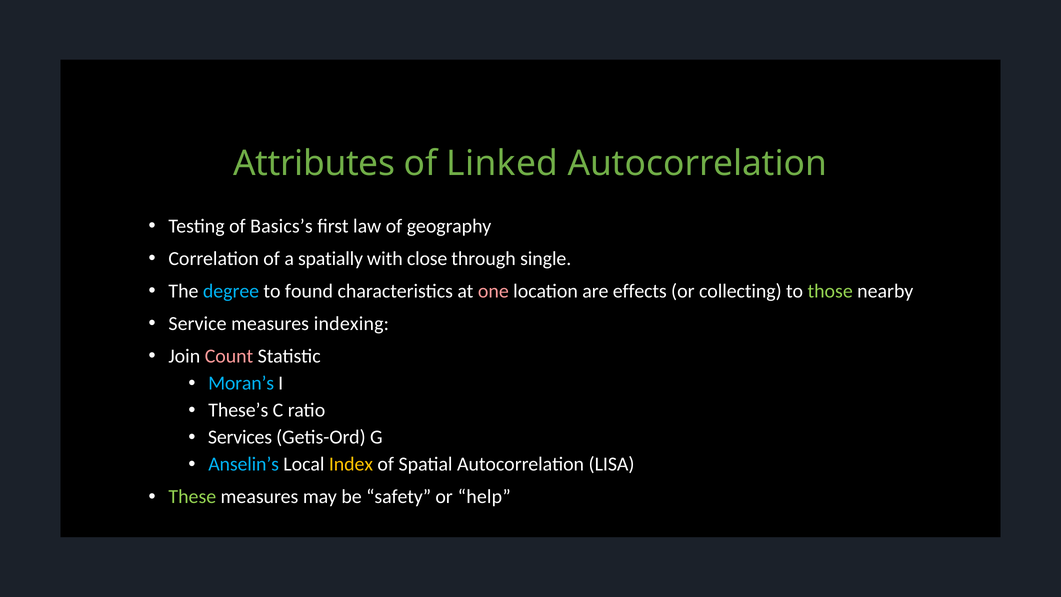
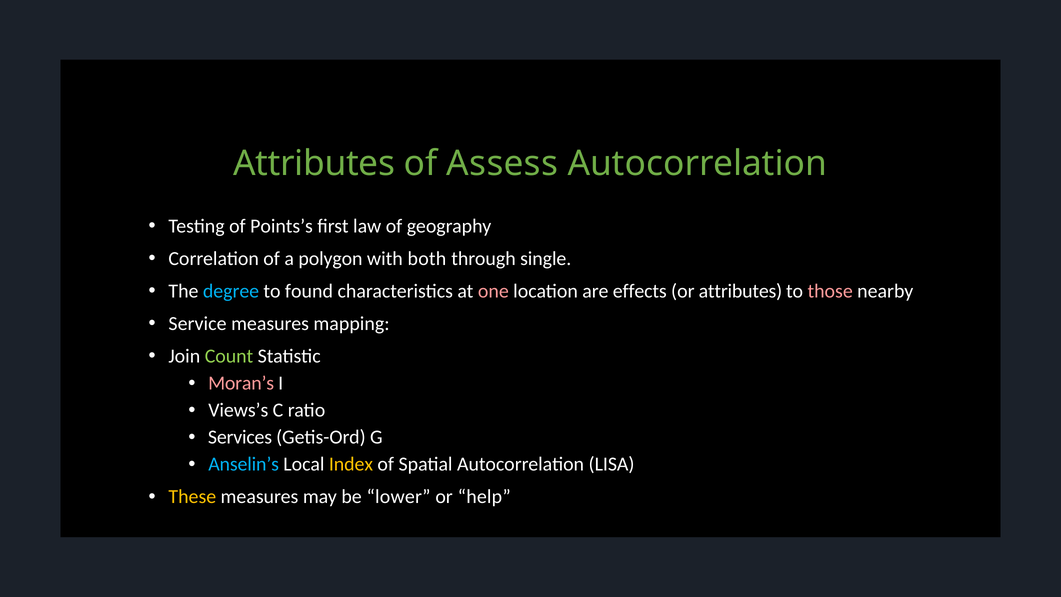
Linked: Linked -> Assess (502, 164)
Basics’s: Basics’s -> Points’s (282, 226)
spatially: spatially -> polygon (330, 258)
close: close -> both (427, 258)
or collecting: collecting -> attributes (740, 291)
those colour: light green -> pink (830, 291)
indexing: indexing -> mapping (352, 324)
Count colour: pink -> light green (229, 356)
Moran’s colour: light blue -> pink (241, 383)
These’s: These’s -> Views’s (238, 410)
These colour: light green -> yellow (192, 497)
safety: safety -> lower (399, 497)
